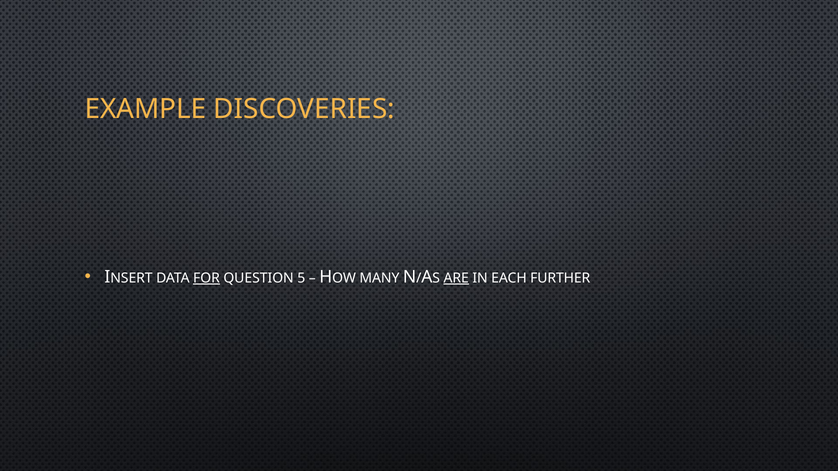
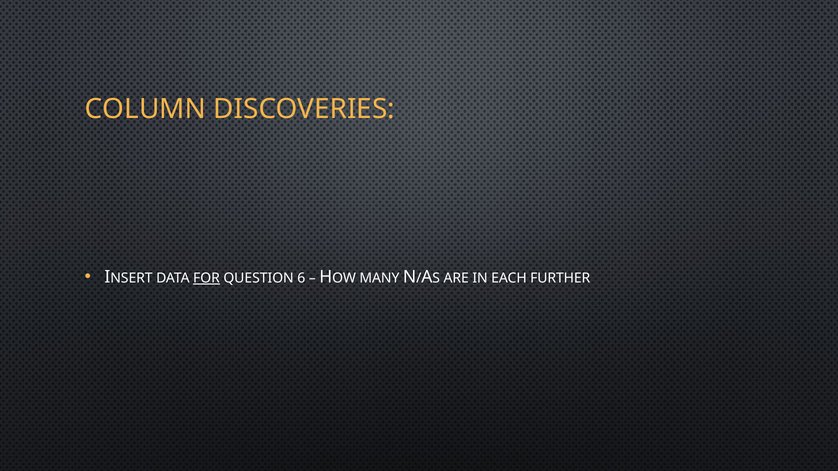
EXAMPLE: EXAMPLE -> COLUMN (145, 109)
5: 5 -> 6 (301, 278)
ARE underline: present -> none (456, 278)
